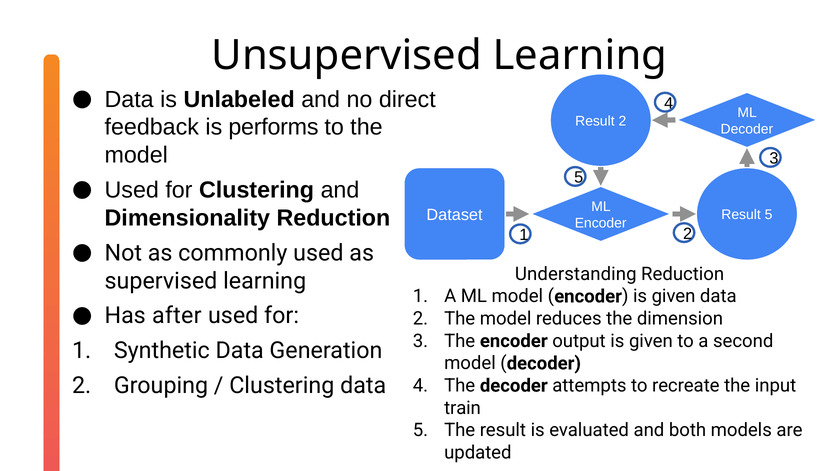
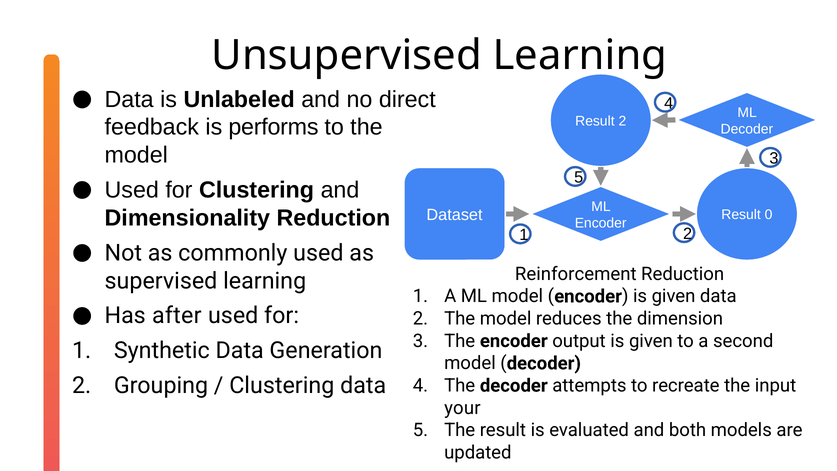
Result 5: 5 -> 0 (769, 215)
Understanding: Understanding -> Reinforcement (576, 274)
train: train -> your (462, 408)
